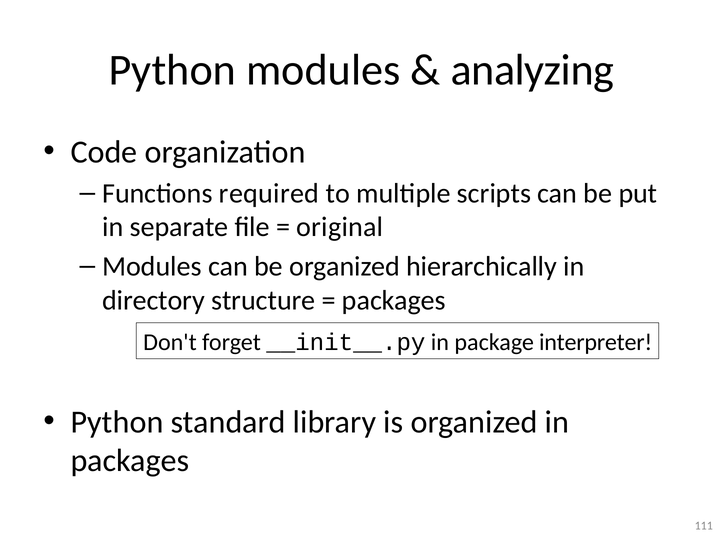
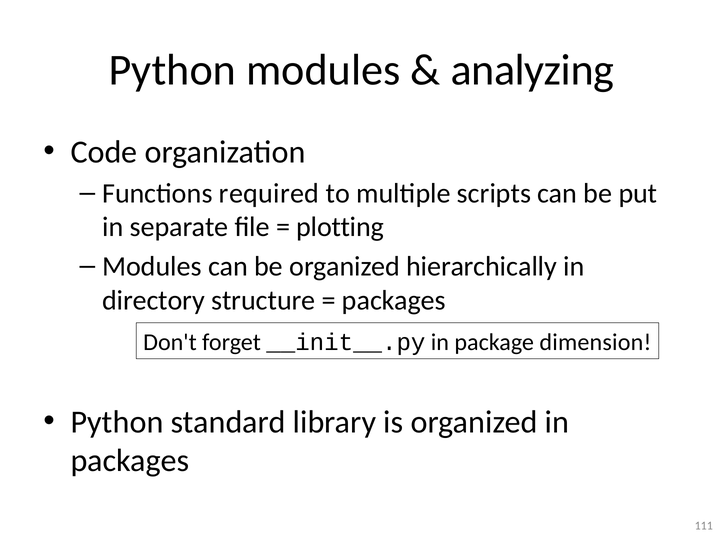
original: original -> plotting (340, 227)
interpreter: interpreter -> dimension (595, 342)
